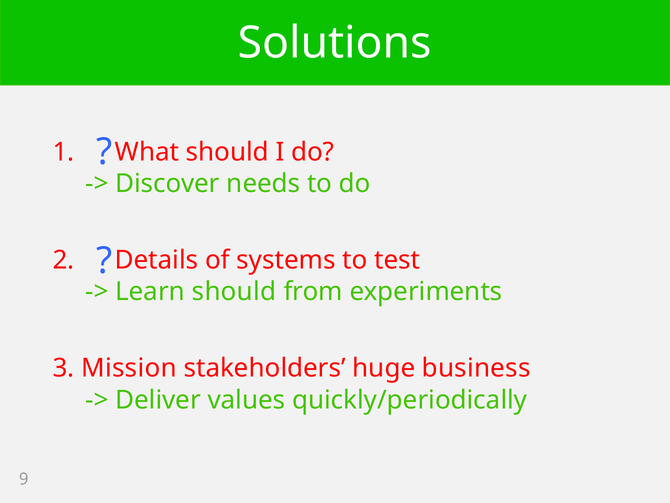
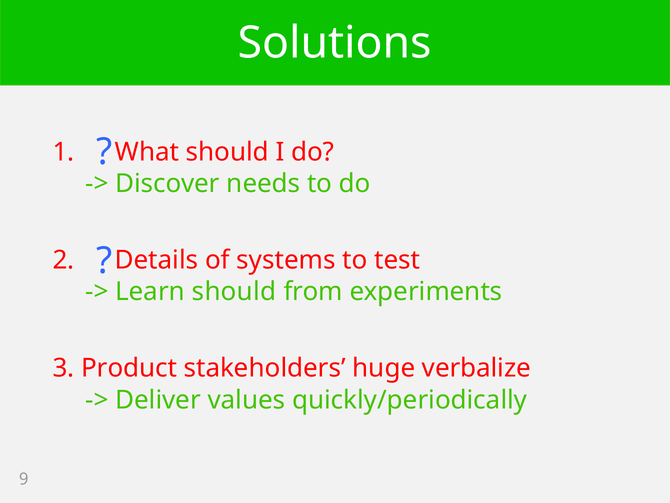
Mission: Mission -> Product (129, 368)
business: business -> verbalize (476, 368)
